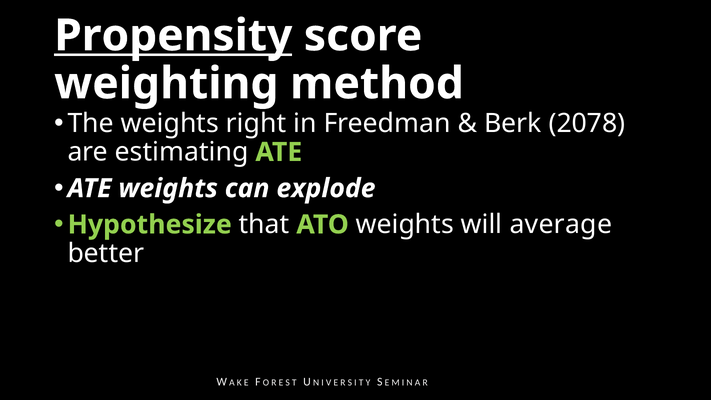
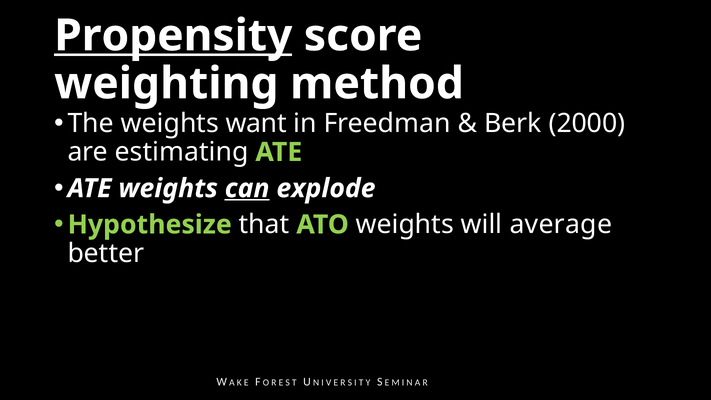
right: right -> want (256, 123)
2078: 2078 -> 2000 (587, 123)
can underline: none -> present (247, 188)
